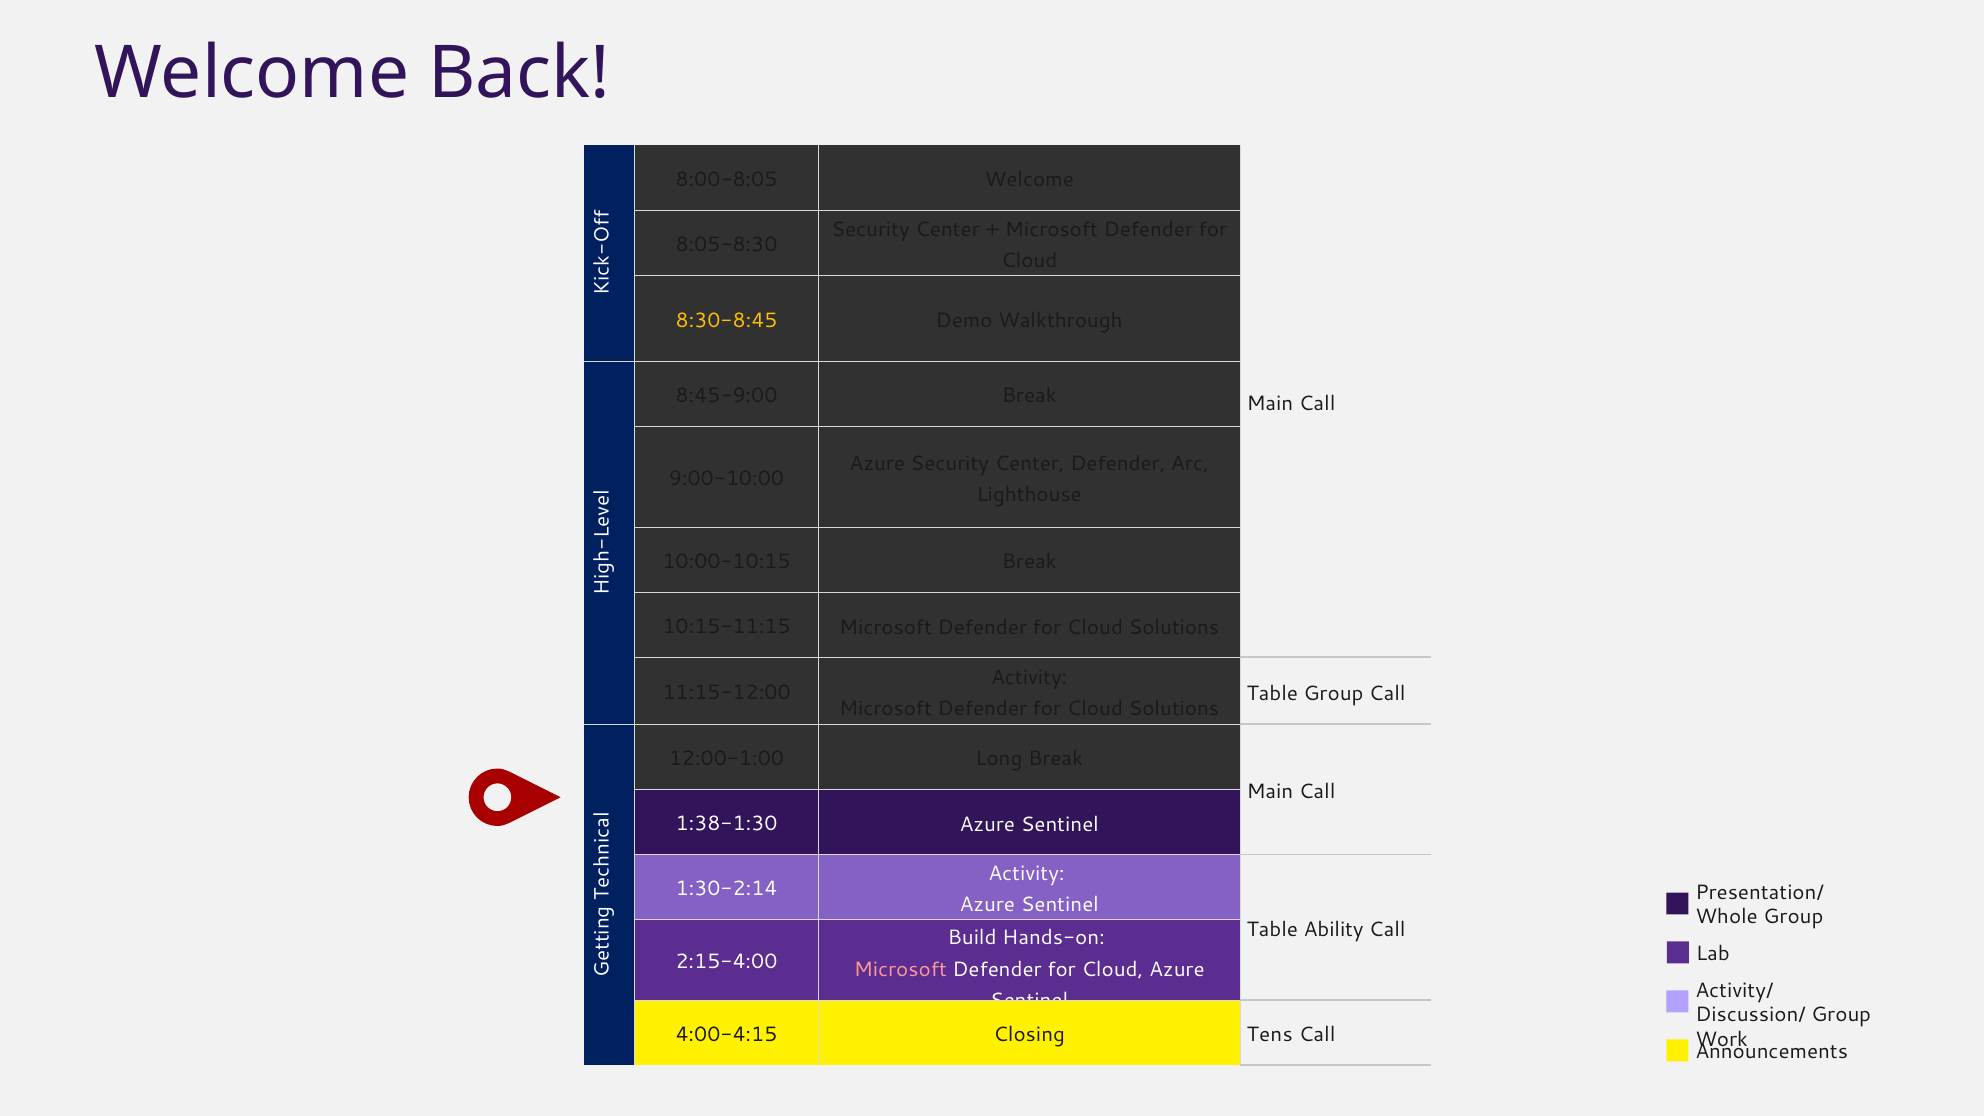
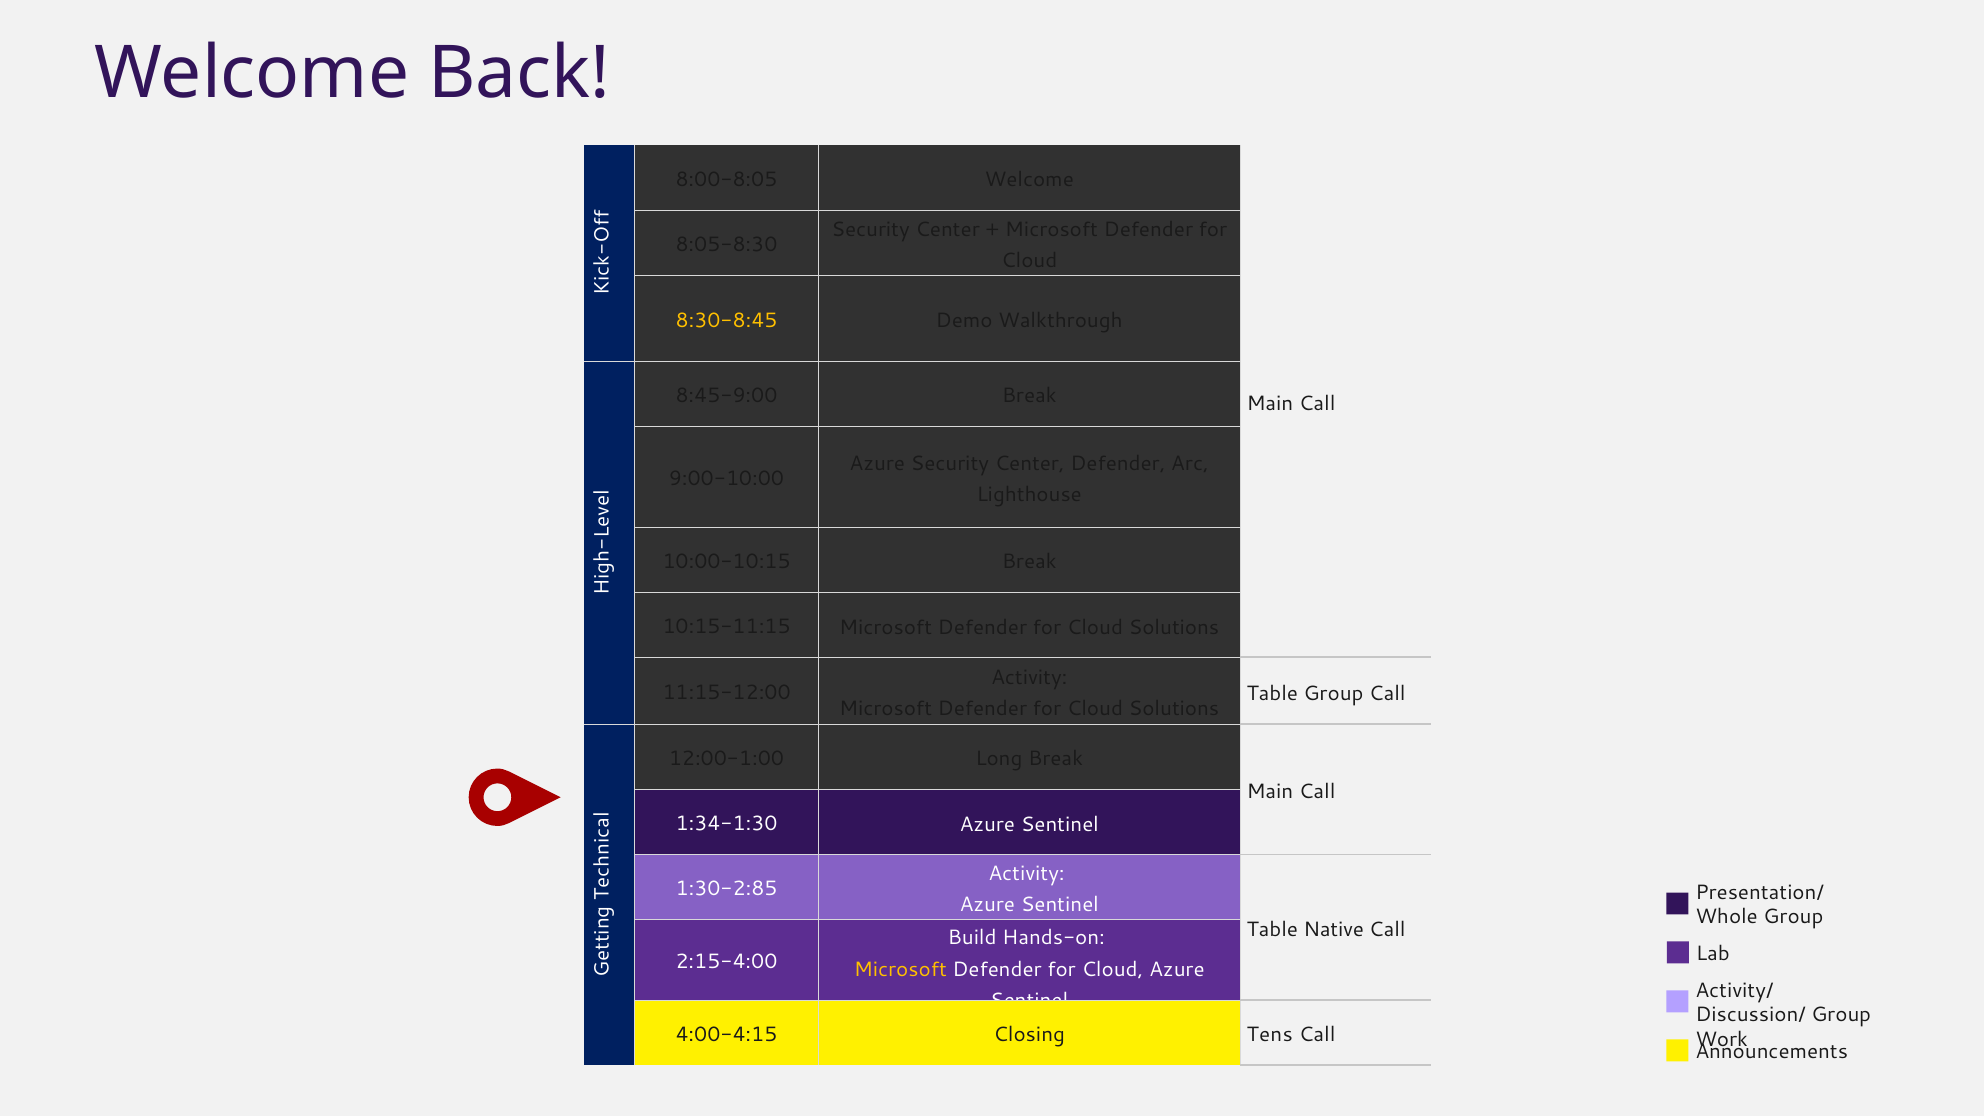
1:38-1:30: 1:38-1:30 -> 1:34-1:30 (727, 824)
1:30-2:14: 1:30-2:14 -> 1:30-2:85 (727, 889)
Ability: Ability -> Native (1334, 930)
Microsoft colour: pink -> yellow (900, 969)
